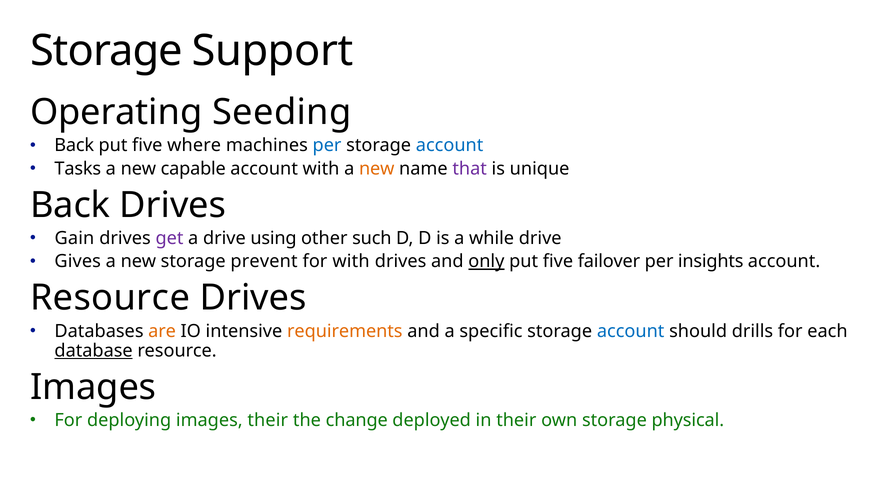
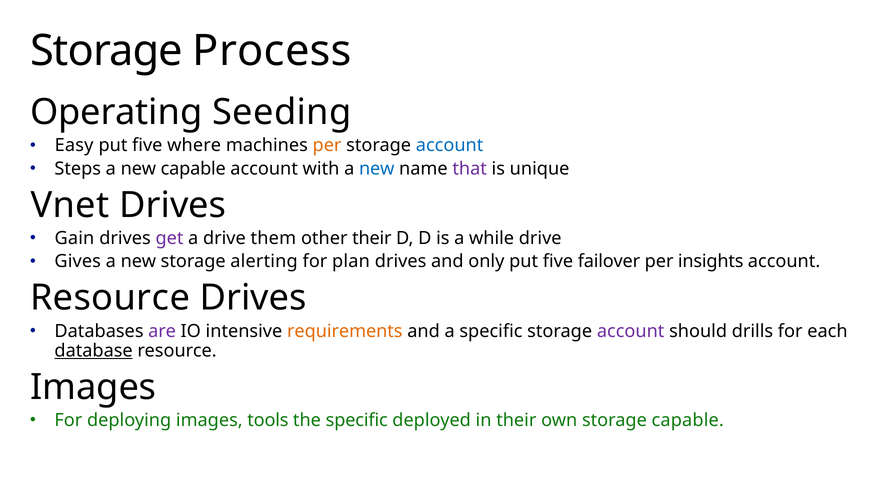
Support: Support -> Process (272, 51)
Back: Back -> Easy (74, 145)
per colour: blue -> orange (327, 145)
Tasks: Tasks -> Steps (78, 169)
new colour: orange -> blue (377, 169)
Back: Back -> Vnet (70, 205)
using: using -> them (273, 238)
other such: such -> their (372, 238)
prevent: prevent -> alerting (264, 261)
for with: with -> plan (351, 261)
only underline: present -> none (486, 261)
are colour: orange -> purple (162, 331)
account colour: blue -> purple (631, 331)
images their: their -> tools (268, 420)
the change: change -> specific (357, 420)
storage physical: physical -> capable (688, 420)
